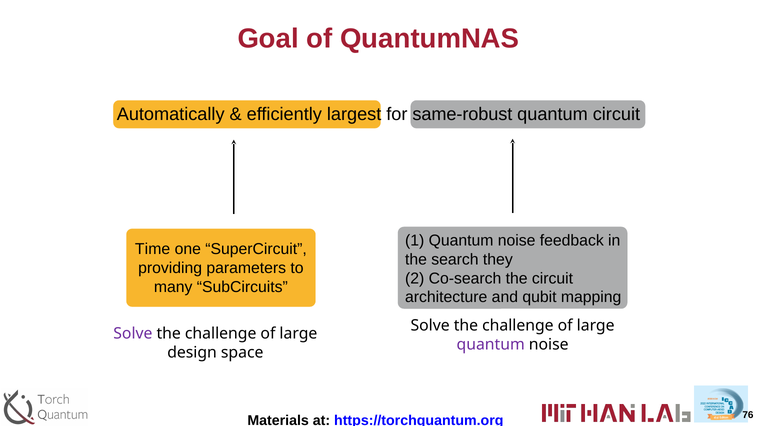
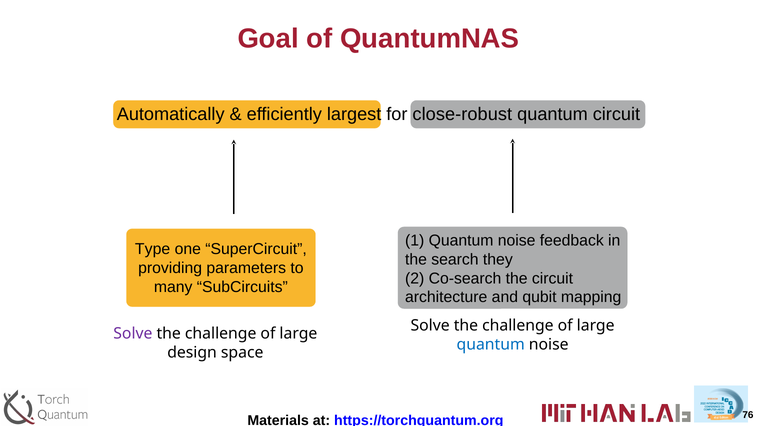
same-robust: same-robust -> close-robust (462, 114)
Time: Time -> Type (153, 249)
quantum colour: purple -> blue (491, 344)
